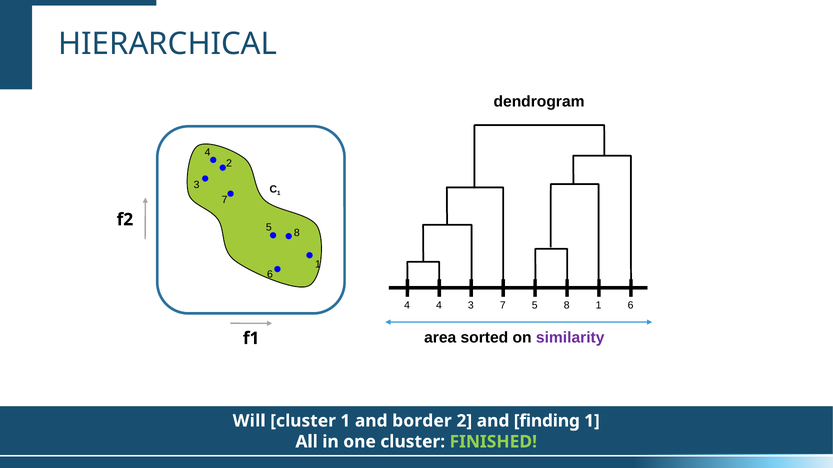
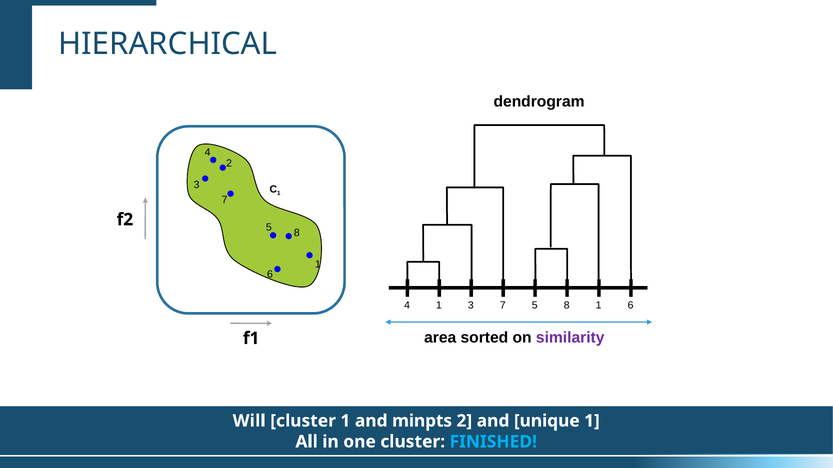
4 4: 4 -> 1 (439, 306)
border: border -> minpts (422, 421)
finding: finding -> unique (547, 421)
FINISHED colour: light green -> light blue (493, 442)
